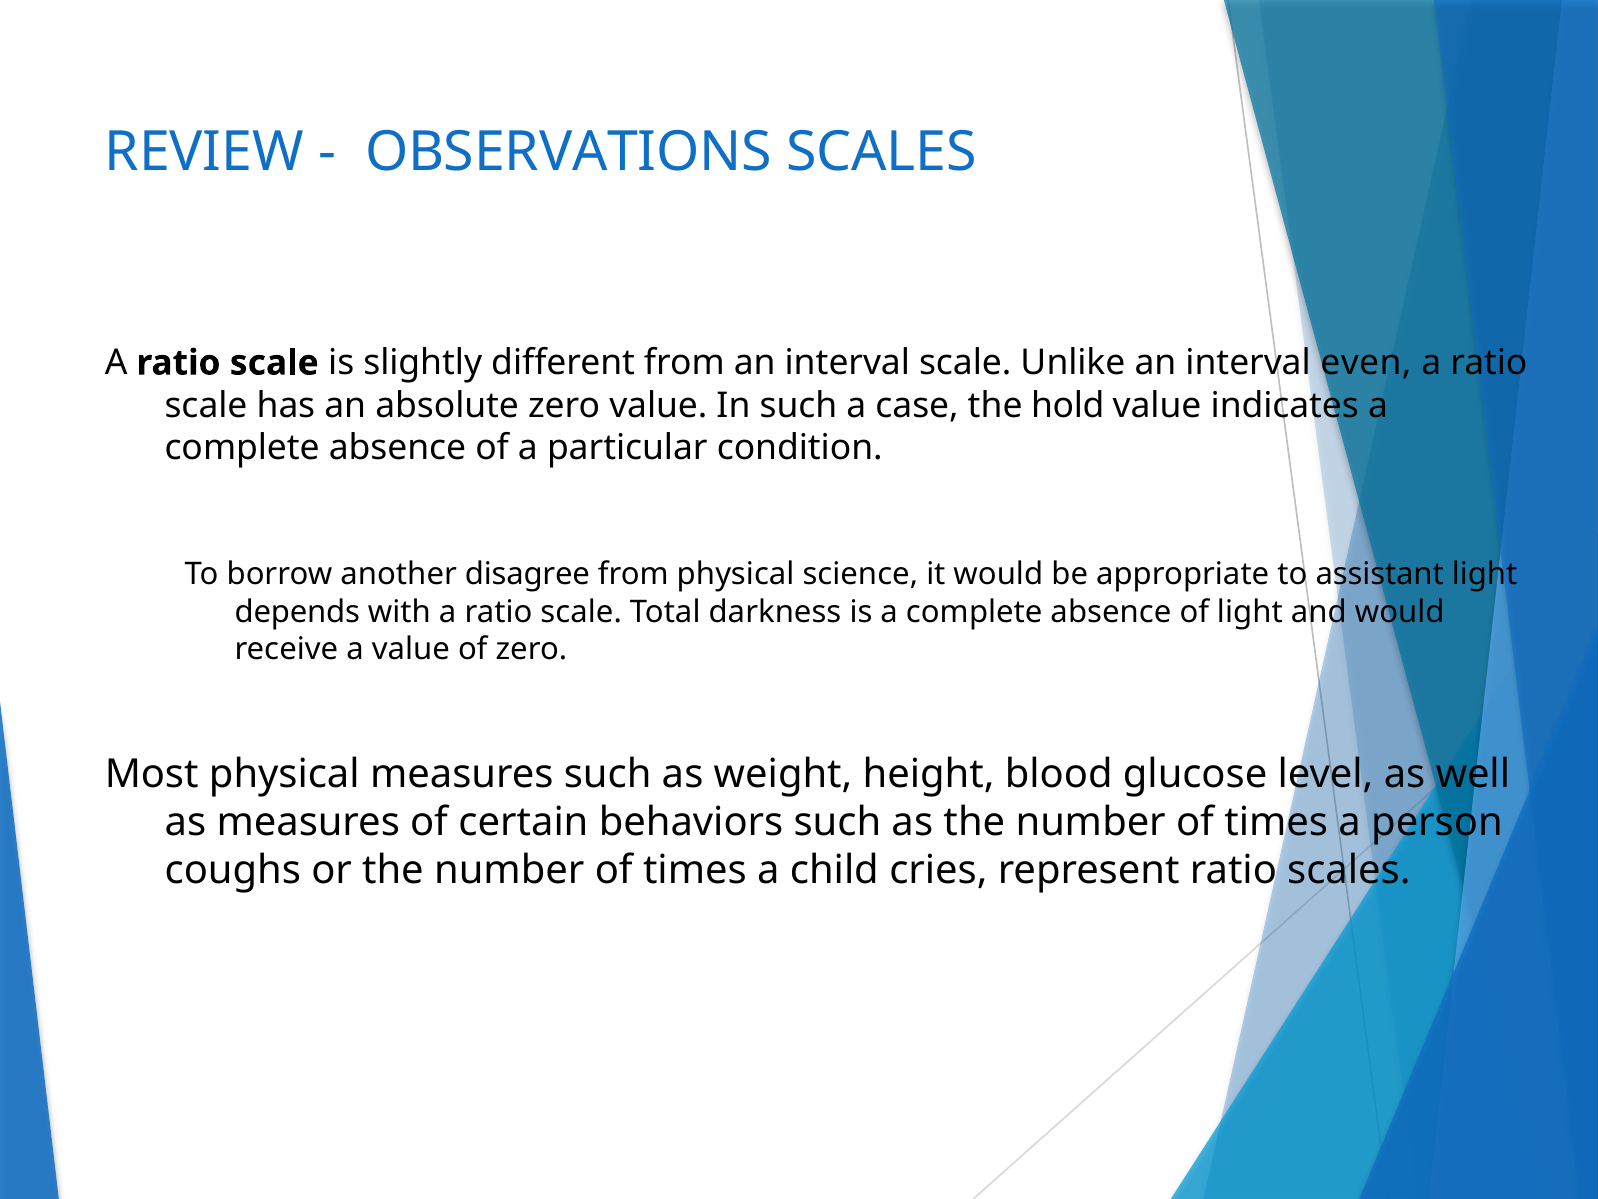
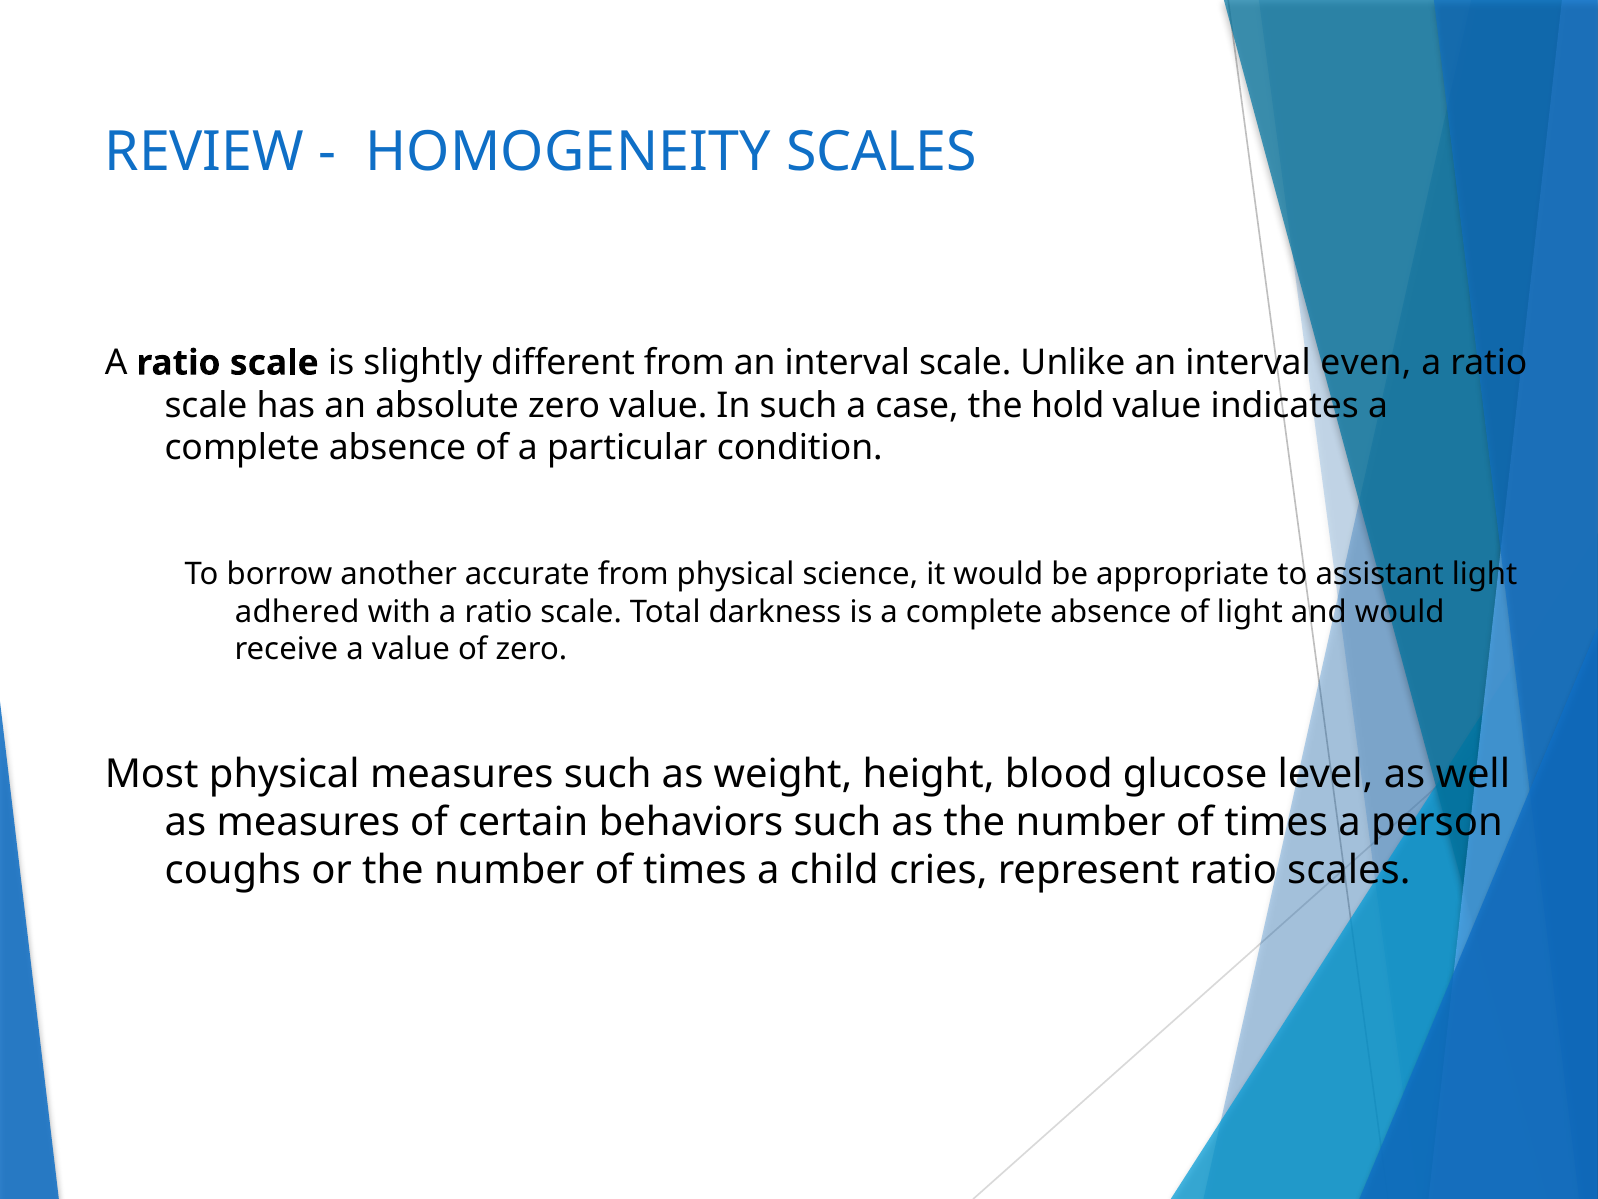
OBSERVATIONS: OBSERVATIONS -> HOMOGENEITY (568, 152)
disagree: disagree -> accurate (527, 574)
depends: depends -> adhered (297, 612)
